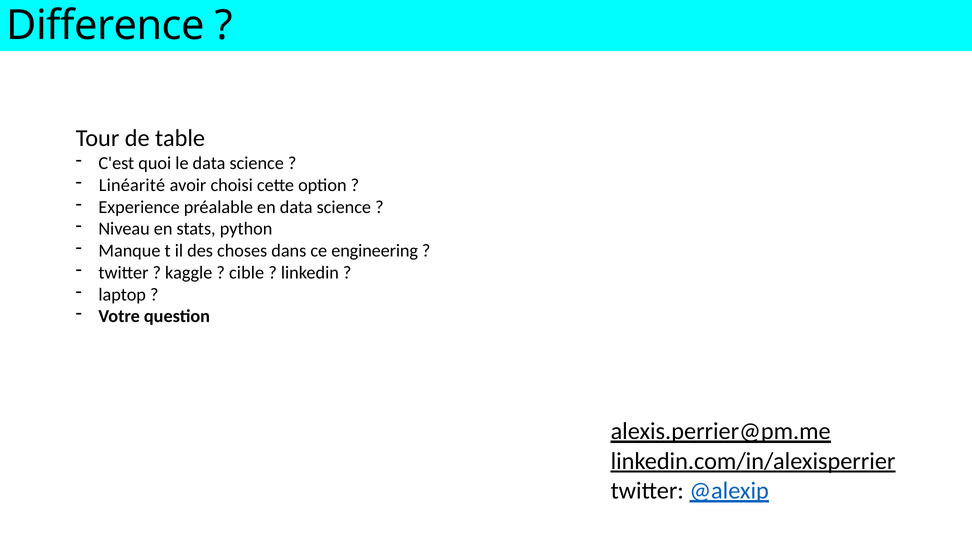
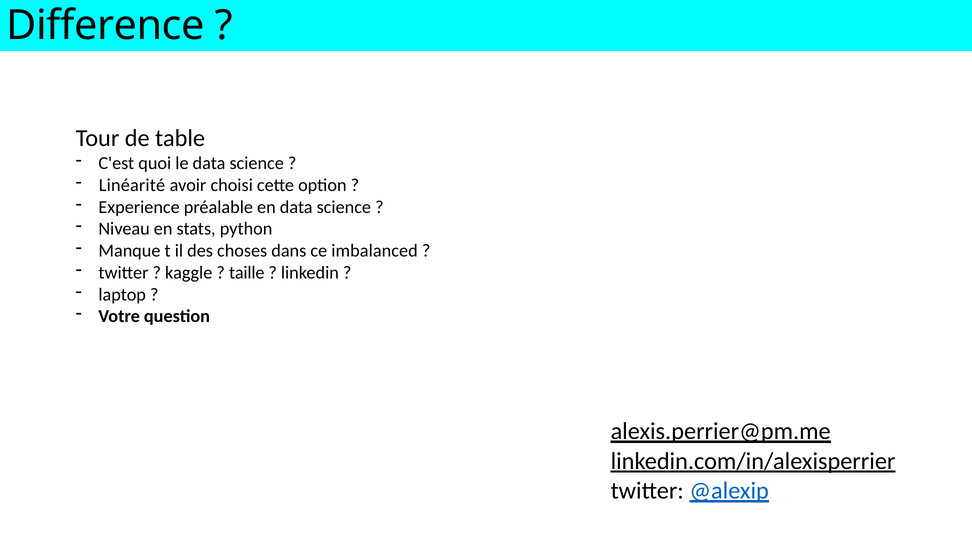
engineering: engineering -> imbalanced (375, 251)
cible: cible -> taille (247, 273)
